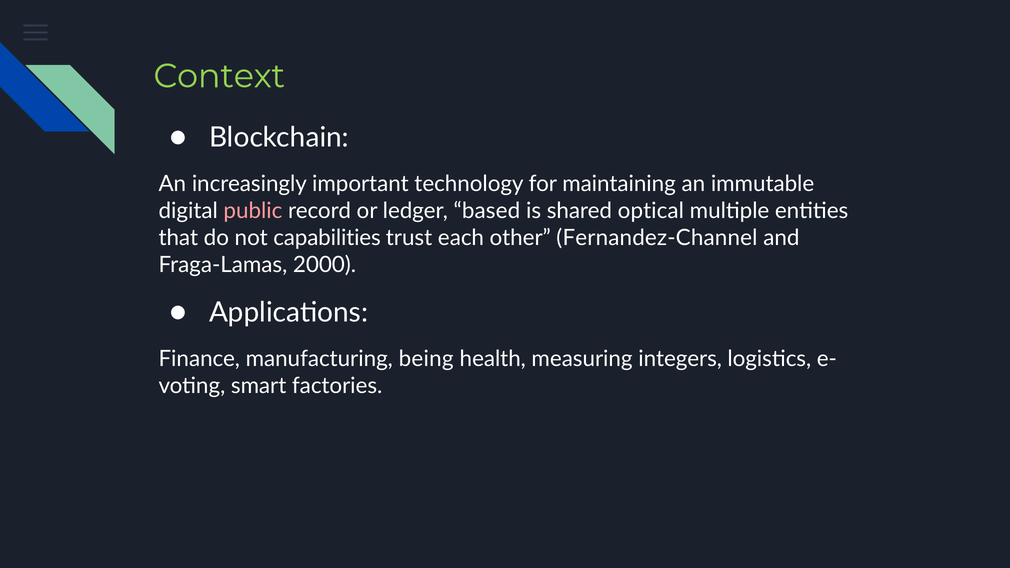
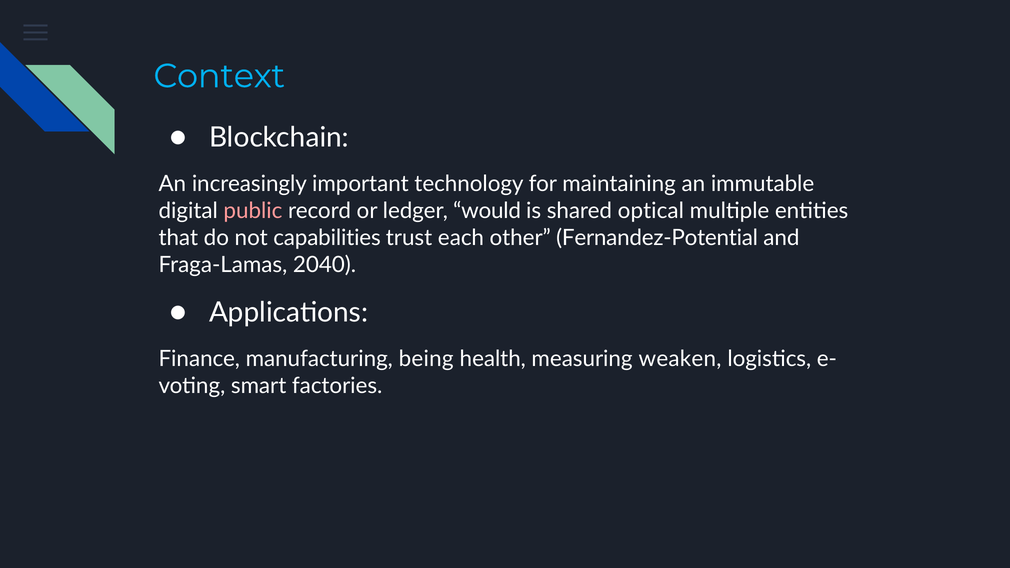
Context colour: light green -> light blue (219, 76)
based: based -> would (487, 211)
Fernandez-Channel: Fernandez-Channel -> Fernandez-Potential (657, 238)
2000: 2000 -> 2040 (325, 265)
integers: integers -> weaken (680, 359)
